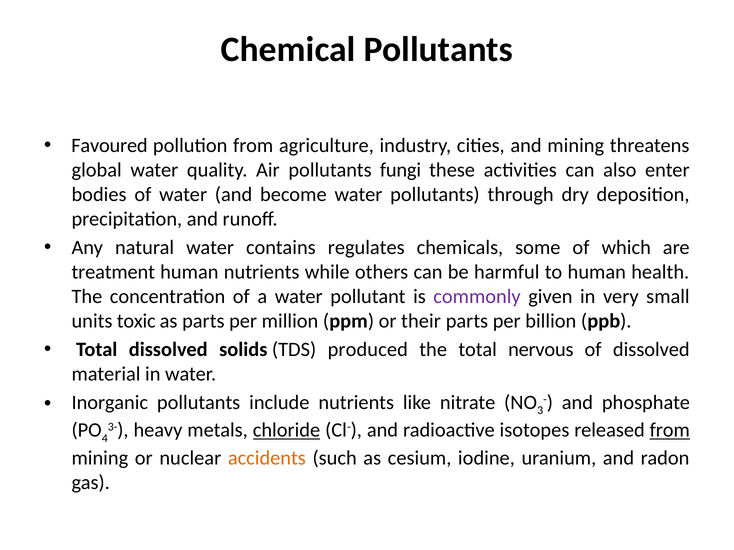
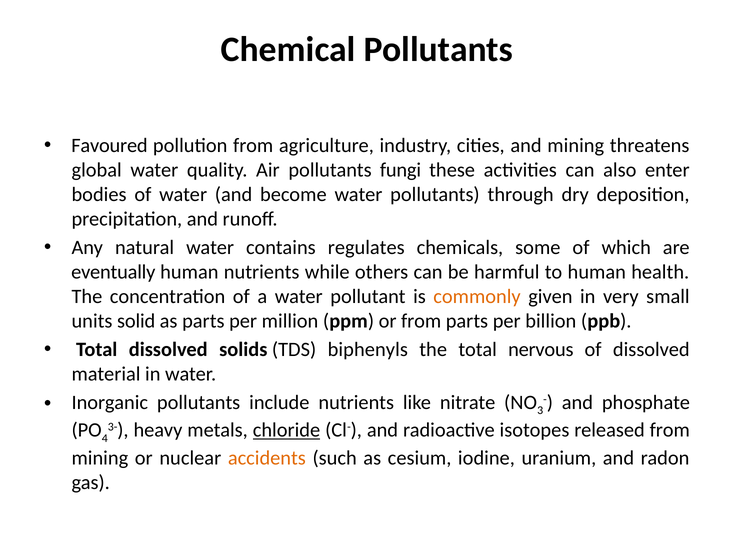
treatment: treatment -> eventually (113, 272)
commonly colour: purple -> orange (477, 297)
toxic: toxic -> solid (136, 321)
or their: their -> from (421, 321)
produced: produced -> biphenyls (368, 350)
from underline: present -> none (670, 431)
